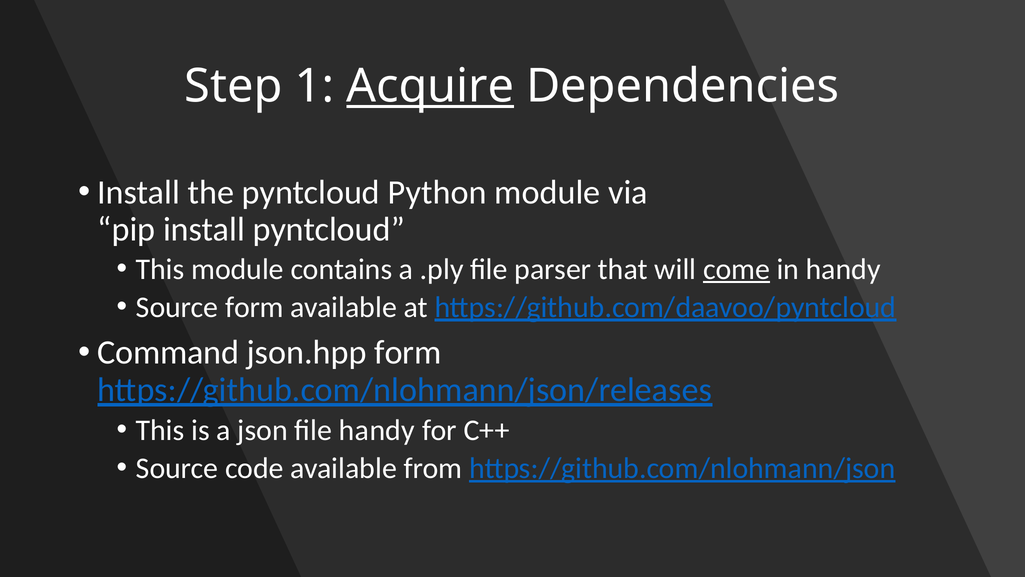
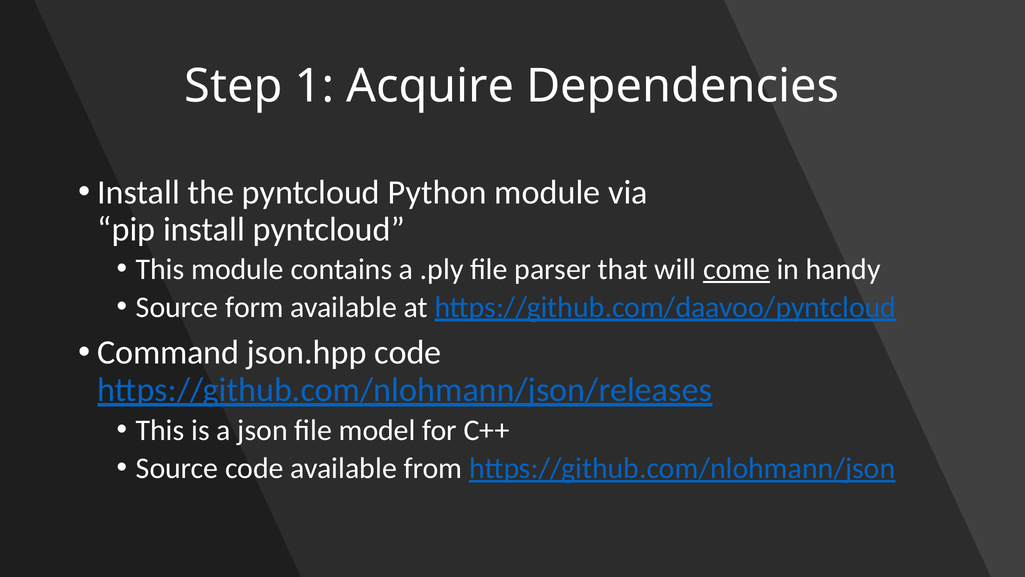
Acquire underline: present -> none (430, 86)
json.hpp form: form -> code (408, 352)
file handy: handy -> model (377, 430)
